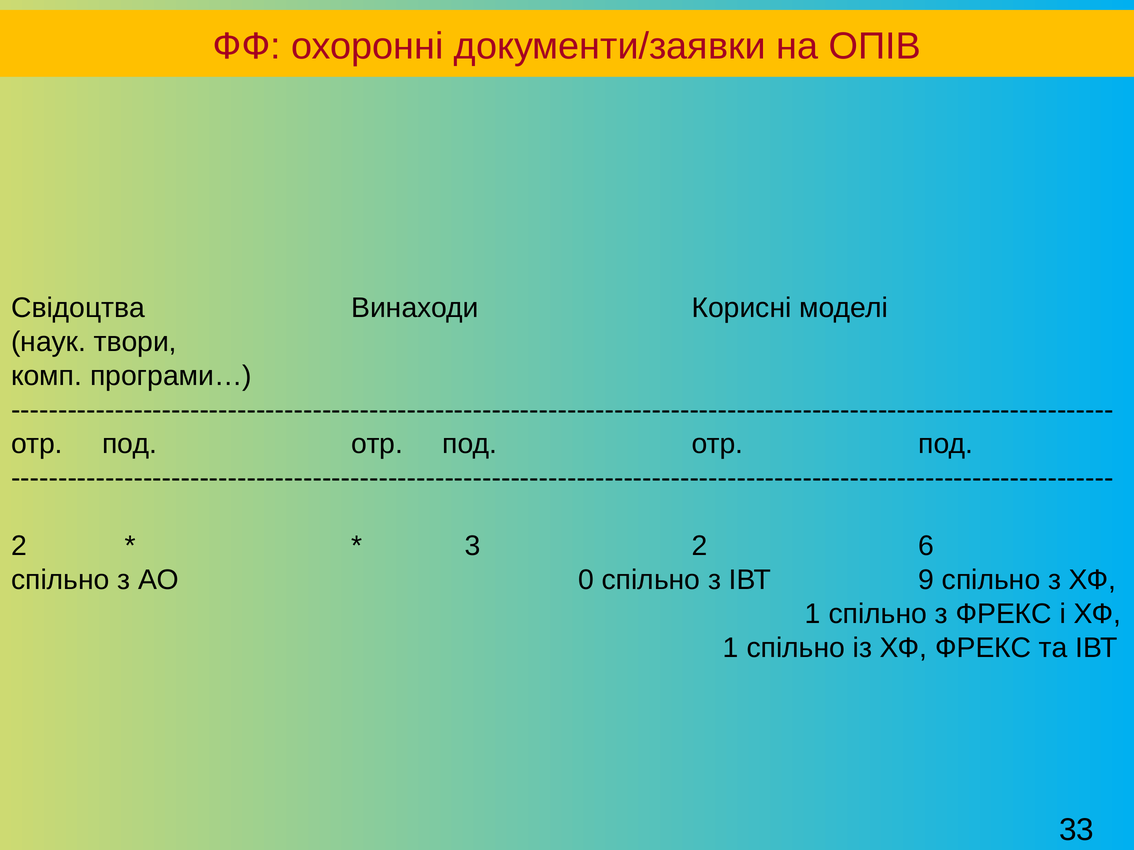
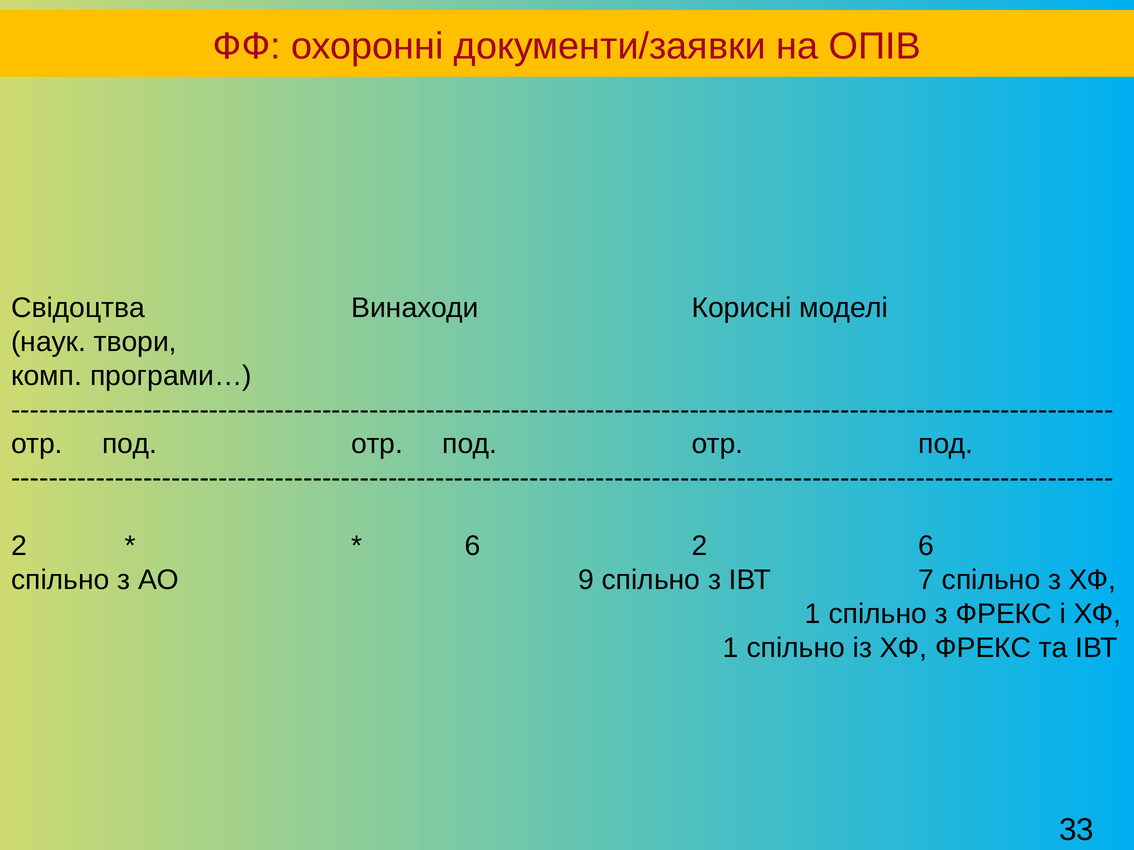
3: 3 -> 6 (473, 546)
0: 0 -> 9 (586, 580)
9: 9 -> 7 (926, 580)
